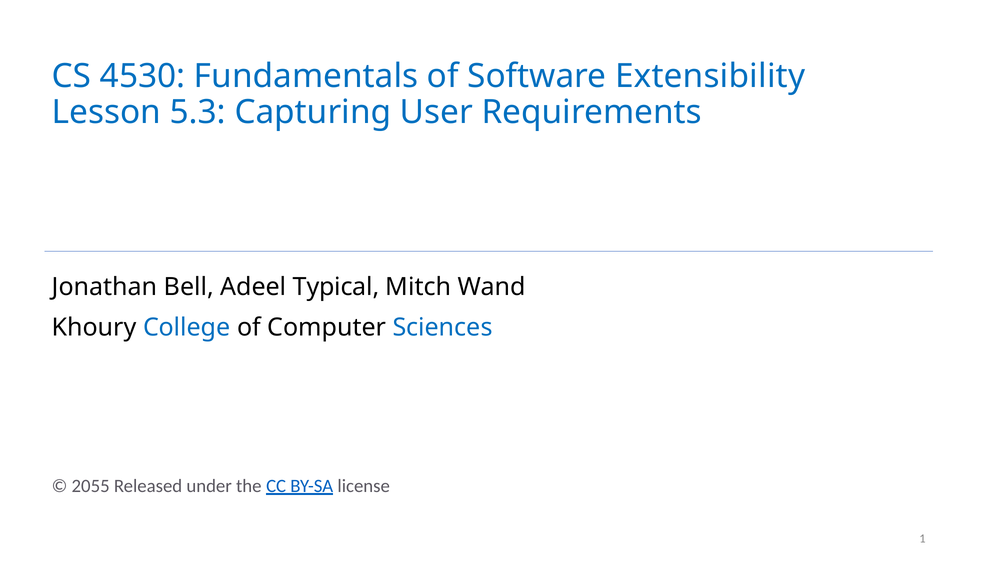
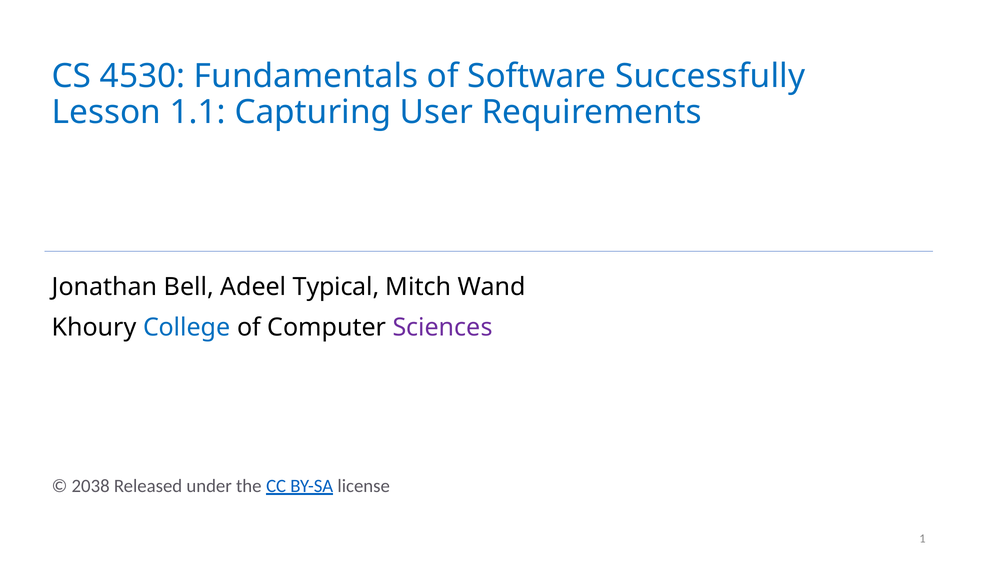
Extensibility: Extensibility -> Successfully (710, 76)
5.3: 5.3 -> 1.1 (198, 112)
Sciences colour: blue -> purple (443, 327)
2055: 2055 -> 2038 (91, 486)
